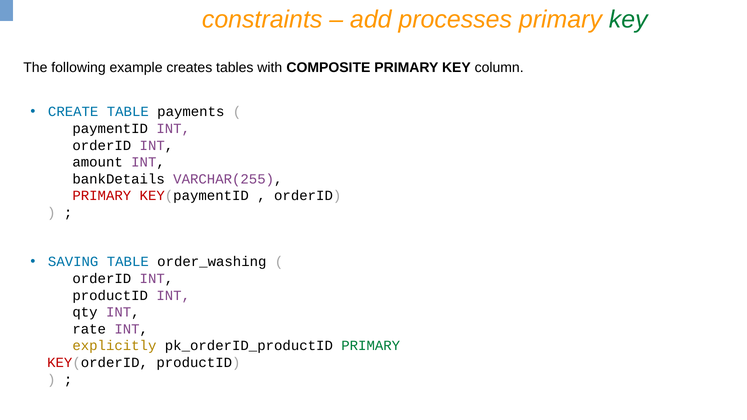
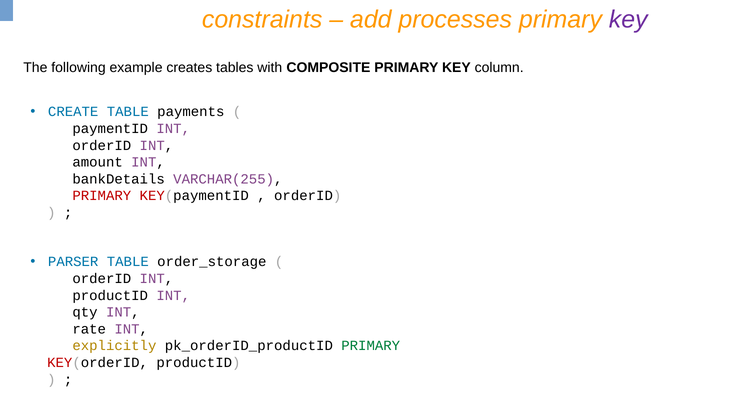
key colour: green -> purple (628, 19)
SAVING: SAVING -> PARSER (73, 262)
order_washing: order_washing -> order_storage (212, 262)
